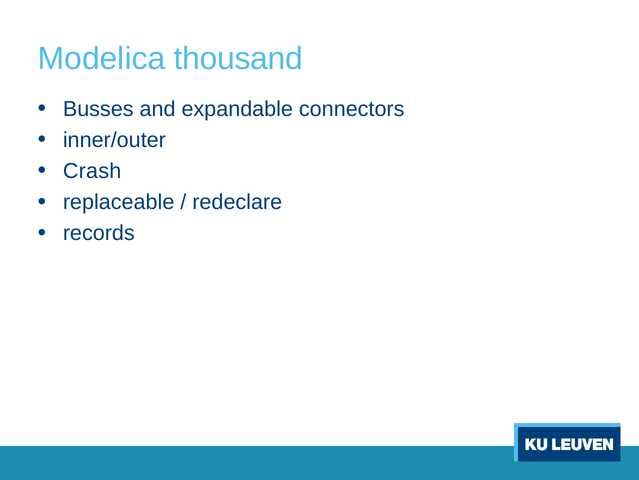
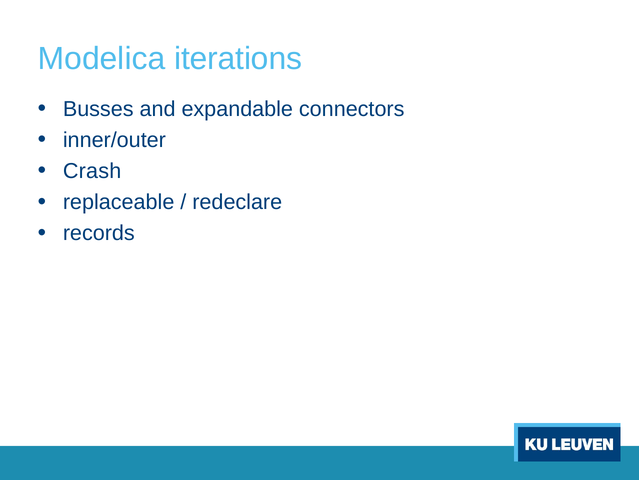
thousand: thousand -> iterations (238, 59)
